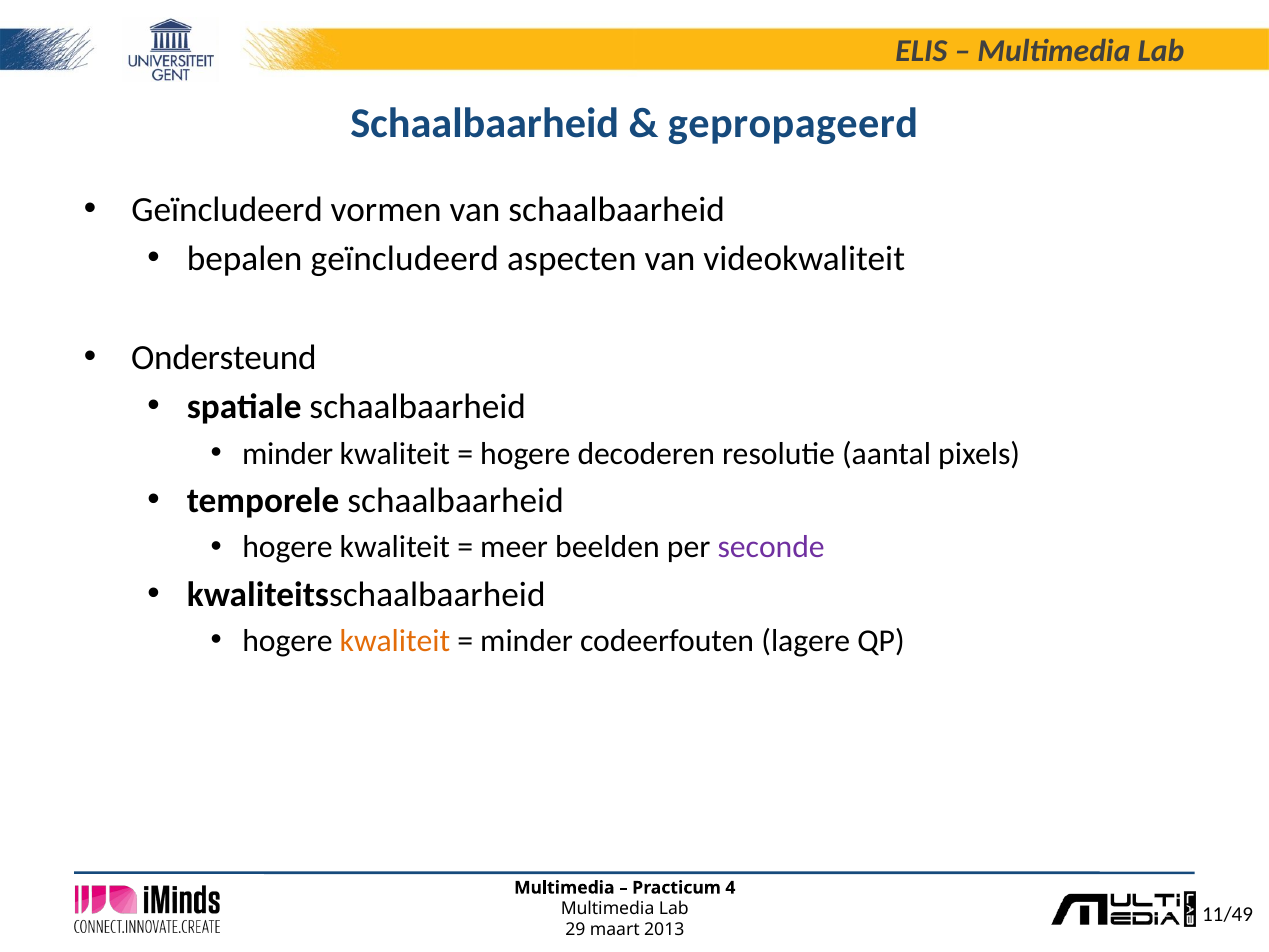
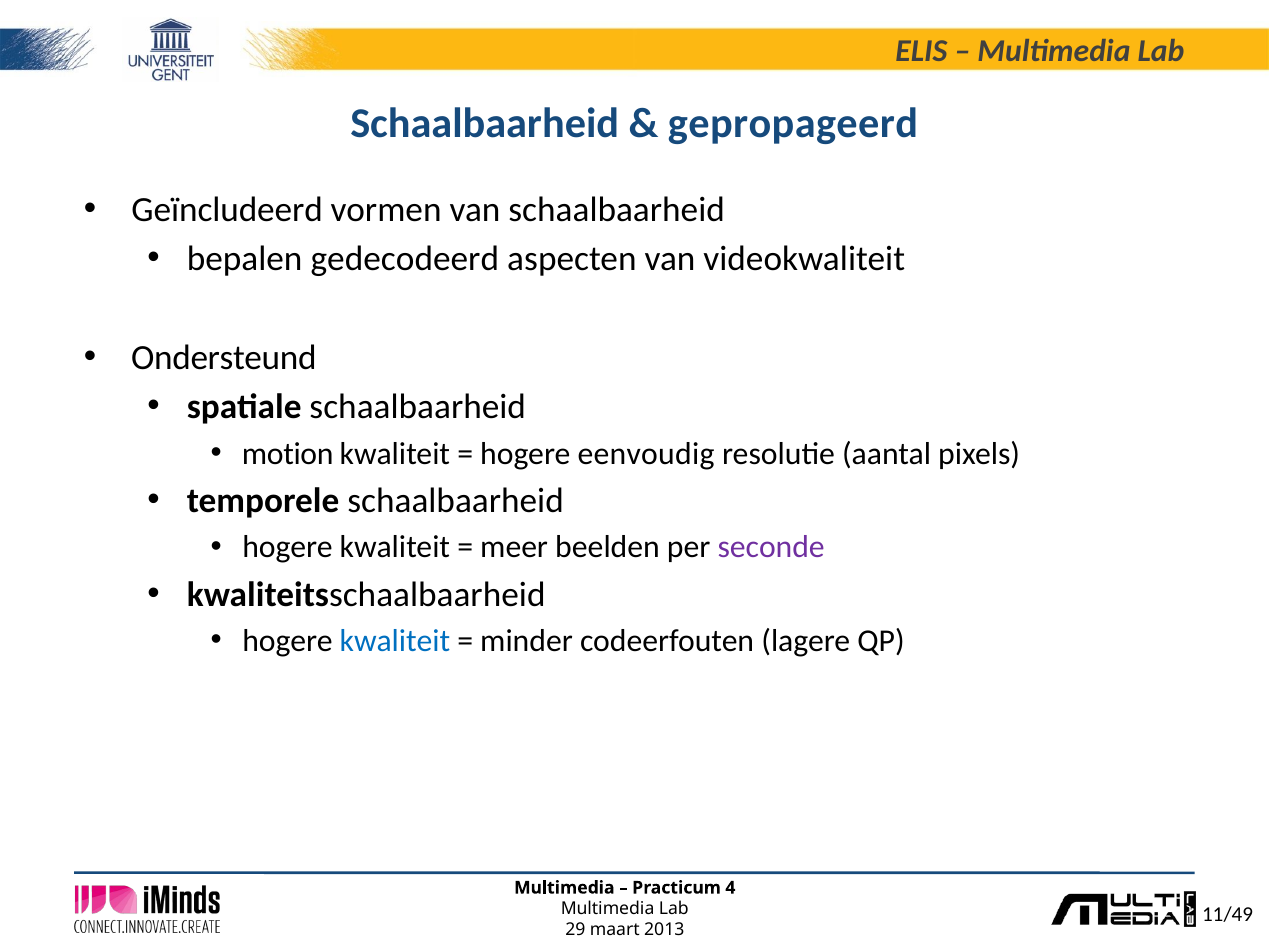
bepalen geïncludeerd: geïncludeerd -> gedecodeerd (405, 259)
minder: minder -> motion (288, 453)
decoderen: decoderen -> eenvoudig (646, 453)
kwaliteit colour: orange -> blue (395, 641)
